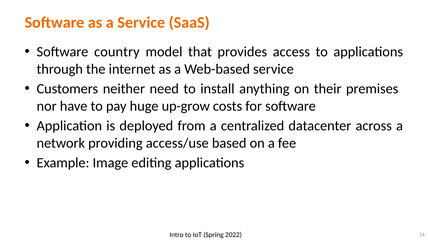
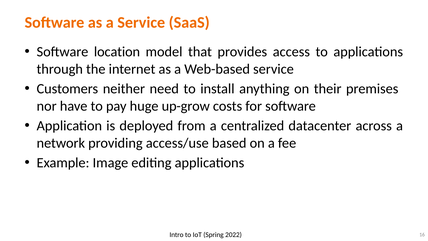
country: country -> location (117, 52)
